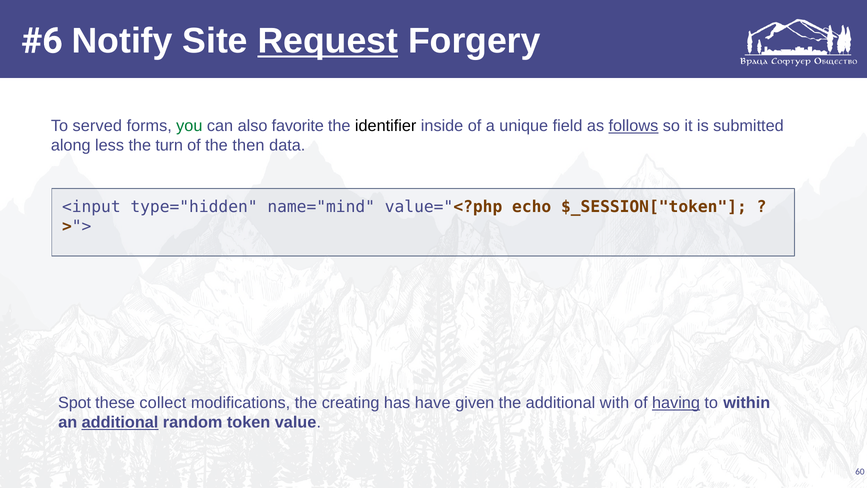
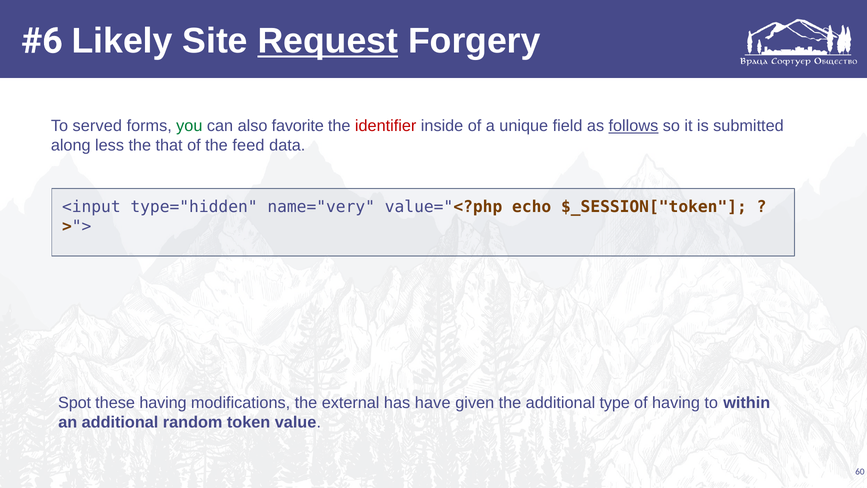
Notify: Notify -> Likely (122, 41)
identifier colour: black -> red (386, 126)
turn: turn -> that (169, 145)
then: then -> feed (248, 145)
name="mind: name="mind -> name="very (321, 207)
these collect: collect -> having (163, 403)
creating: creating -> external (351, 403)
with: with -> type (615, 403)
having underline: present -> none (676, 403)
additional underline: present -> none (120, 422)
